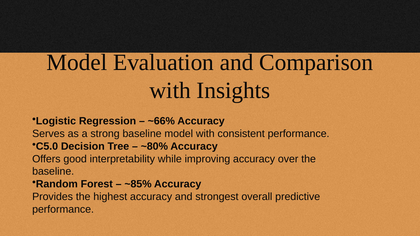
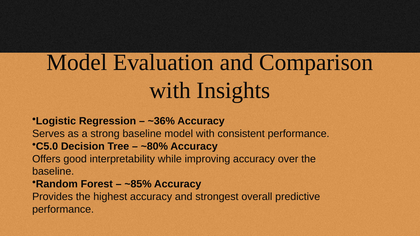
~66%: ~66% -> ~36% (161, 121)
